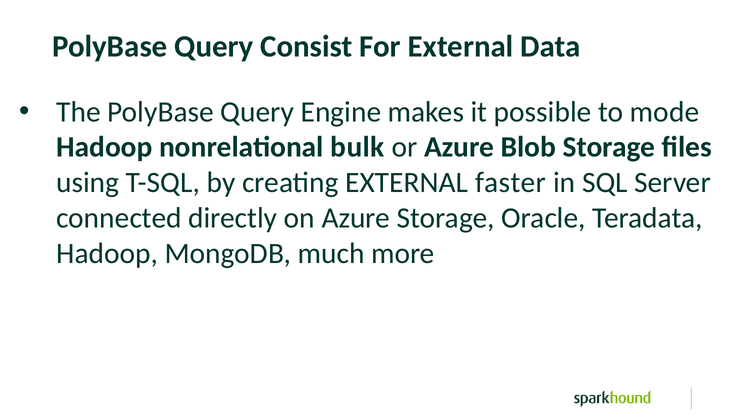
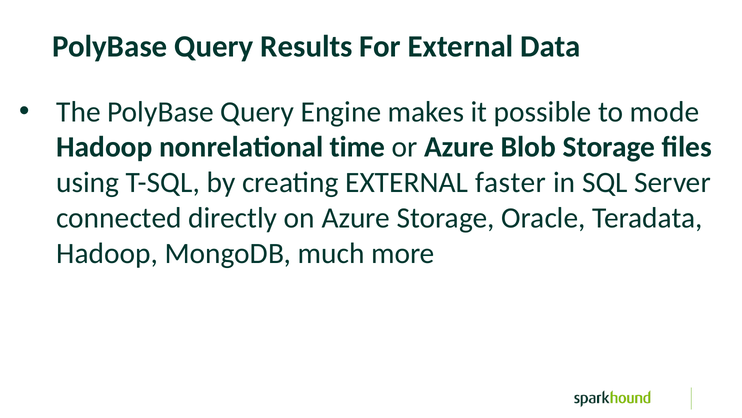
Consist: Consist -> Results (306, 46)
bulk: bulk -> time (358, 147)
